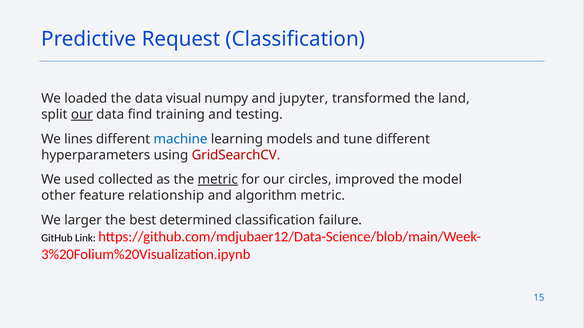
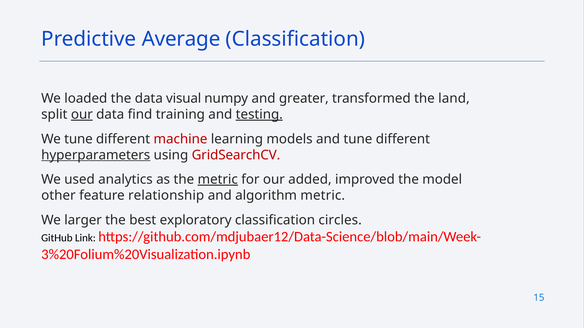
Request: Request -> Average (181, 39)
jupyter: jupyter -> greater (304, 99)
testing underline: none -> present (259, 115)
We lines: lines -> tune (78, 139)
machine colour: blue -> red (180, 139)
hyperparameters underline: none -> present (96, 155)
collected: collected -> analytics (125, 180)
circles: circles -> added (310, 180)
determined: determined -> exploratory (196, 220)
failure: failure -> circles (340, 220)
